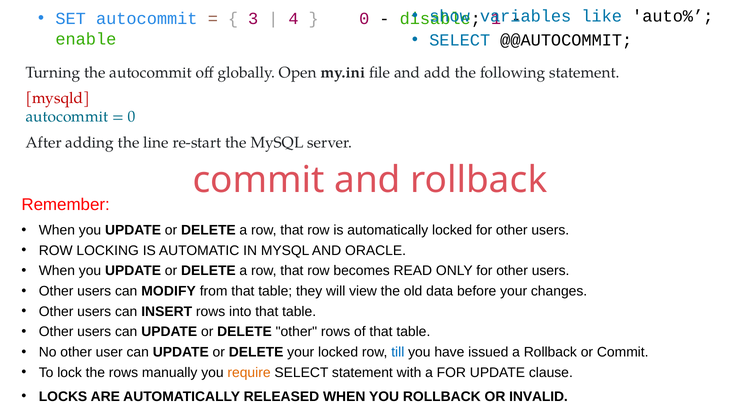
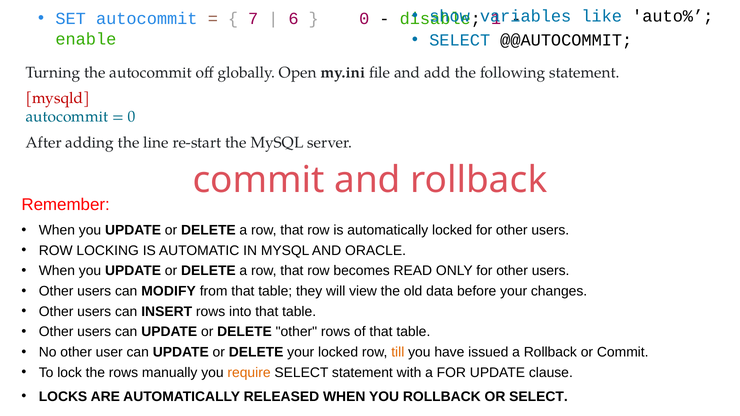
3: 3 -> 7 (253, 19)
4: 4 -> 6 (293, 19)
till colour: blue -> orange (398, 352)
OR INVALID: INVALID -> SELECT (538, 397)
